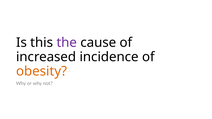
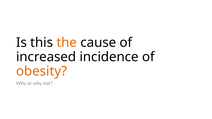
the colour: purple -> orange (67, 43)
